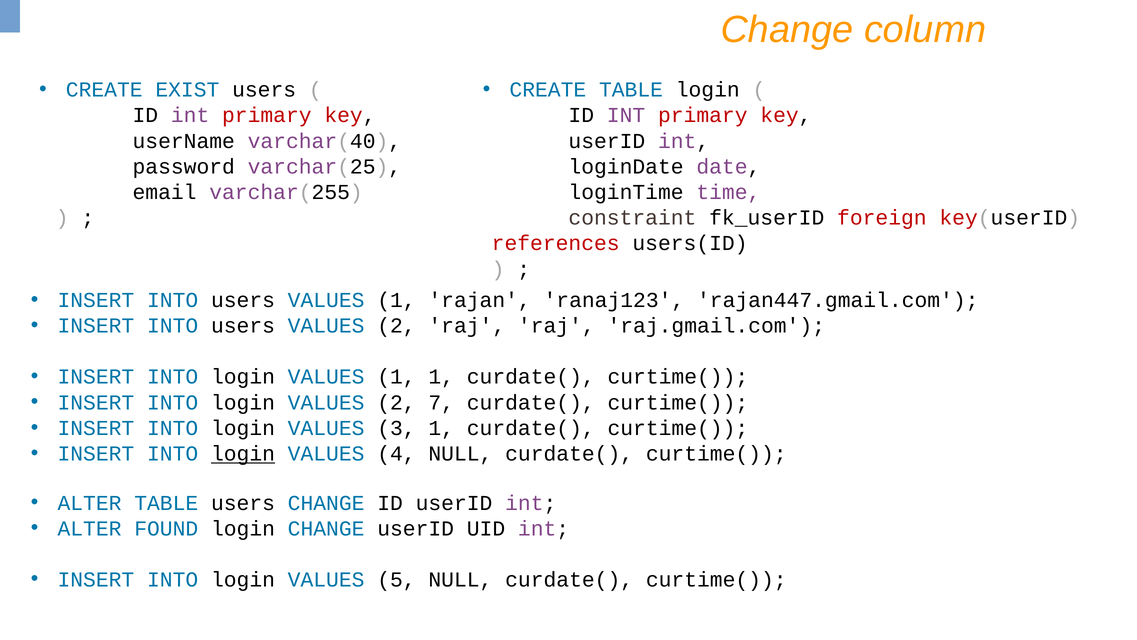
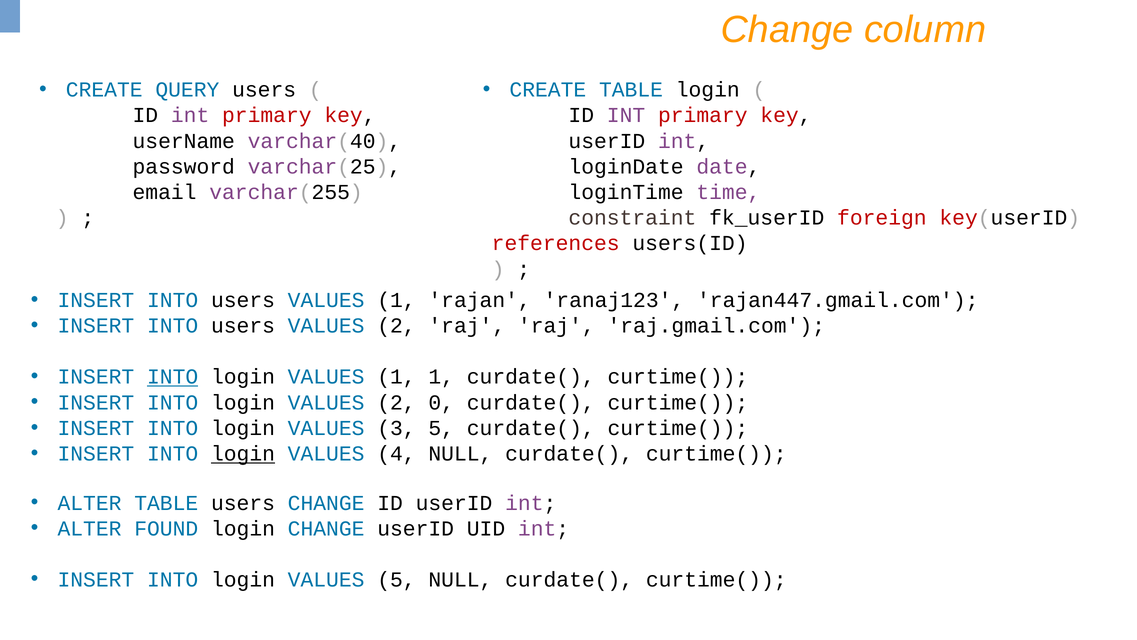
EXIST: EXIST -> QUERY (187, 90)
INTO underline: none -> present (173, 377)
7: 7 -> 0 (441, 402)
3 1: 1 -> 5 (441, 428)
